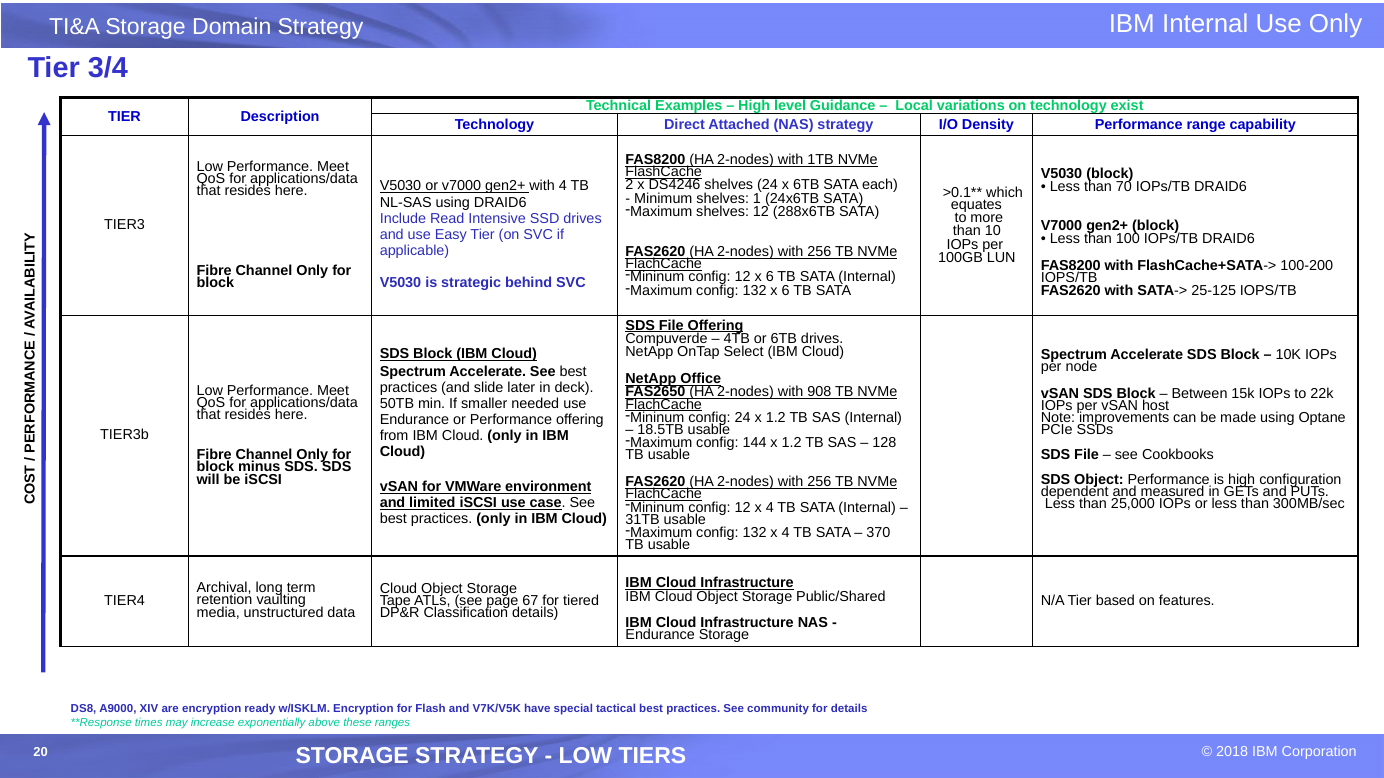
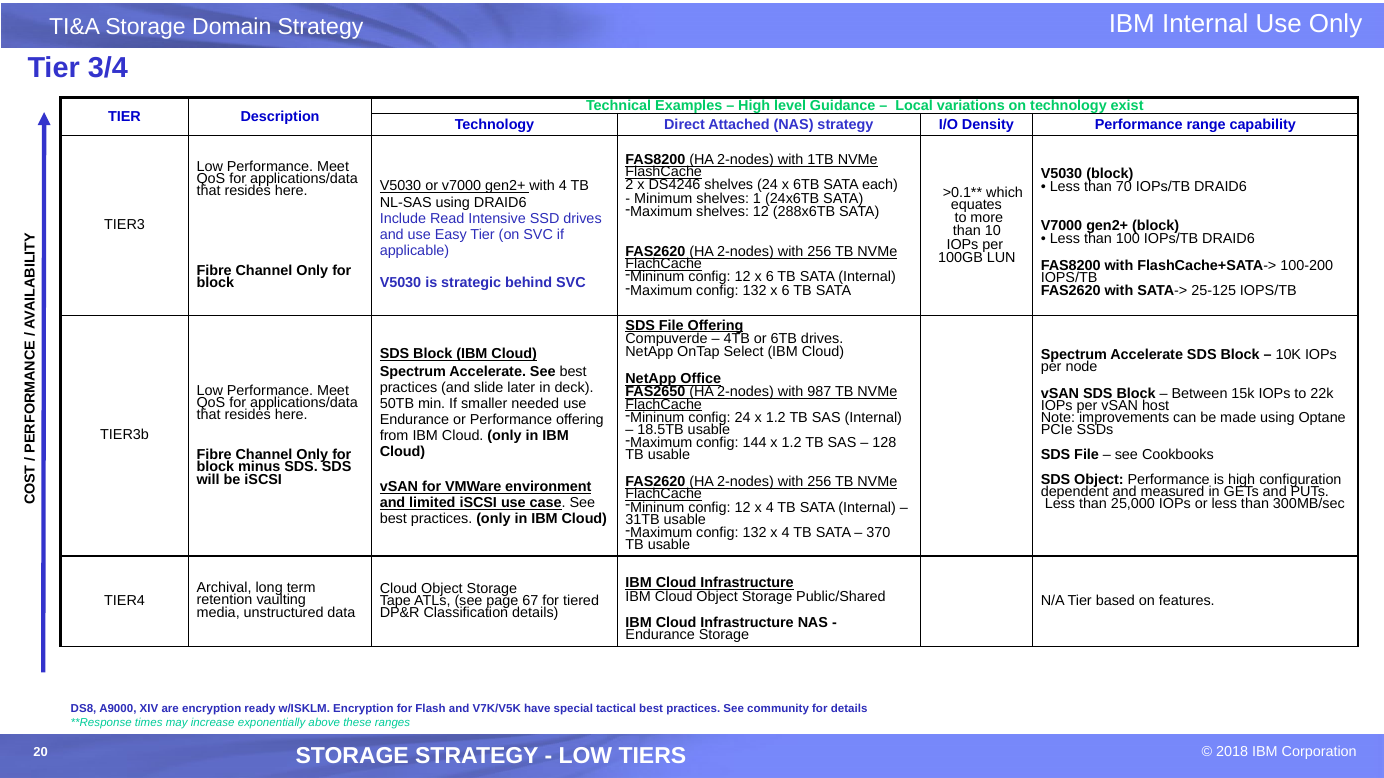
908: 908 -> 987 (819, 392)
